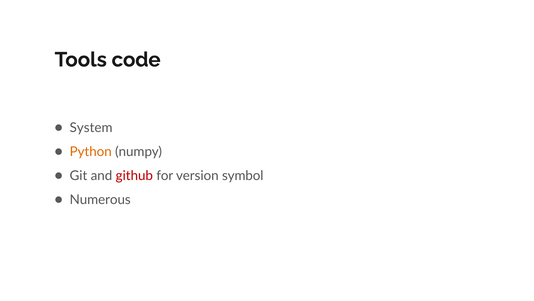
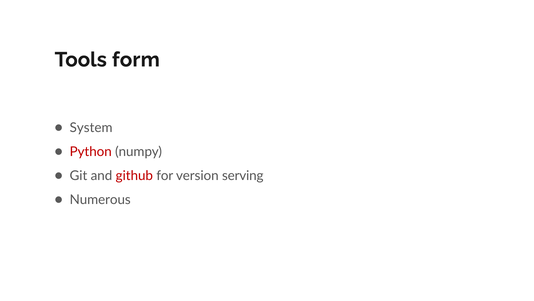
code: code -> form (136, 60)
Python colour: orange -> red (91, 151)
symbol: symbol -> serving (243, 175)
